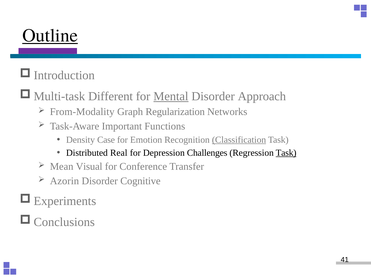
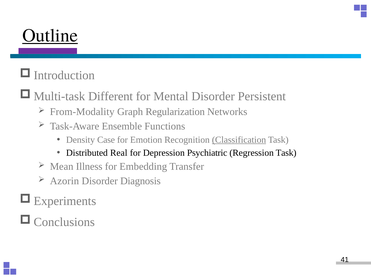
Mental underline: present -> none (171, 96)
Approach: Approach -> Persistent (262, 96)
Important: Important -> Ensemble (122, 126)
Challenges: Challenges -> Psychiatric (207, 153)
Task underline: present -> none (286, 153)
Visual: Visual -> Illness (89, 167)
Conference: Conference -> Embedding (143, 167)
Cognitive: Cognitive -> Diagnosis (140, 181)
